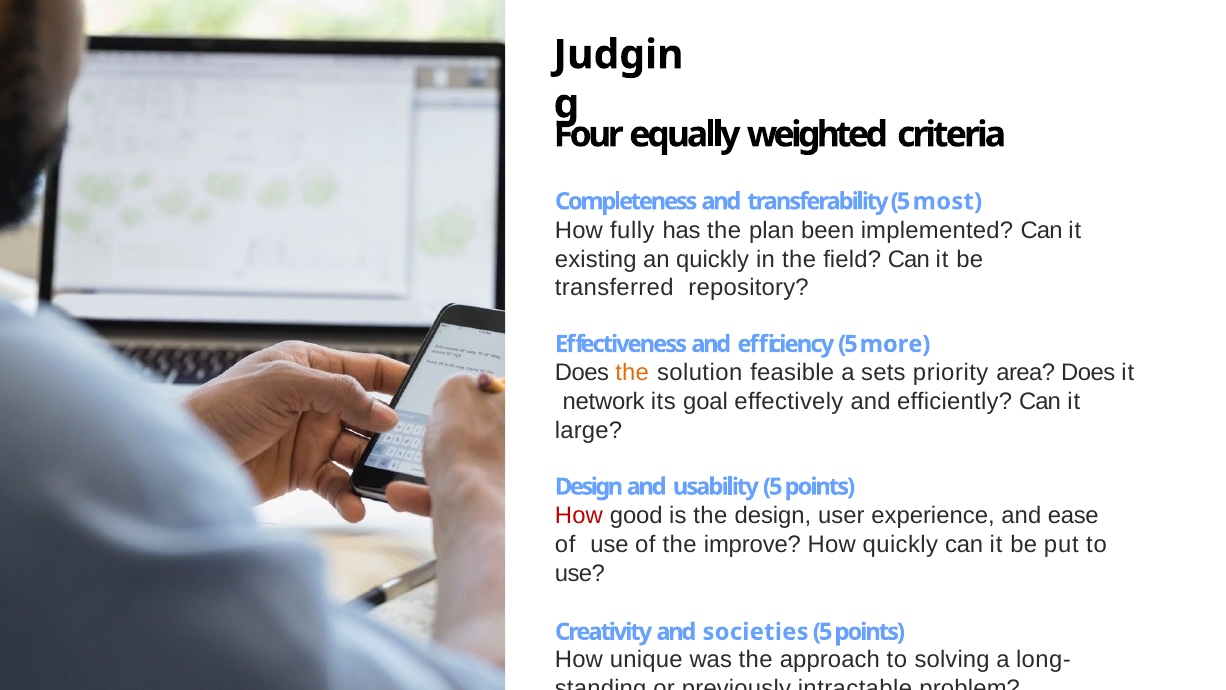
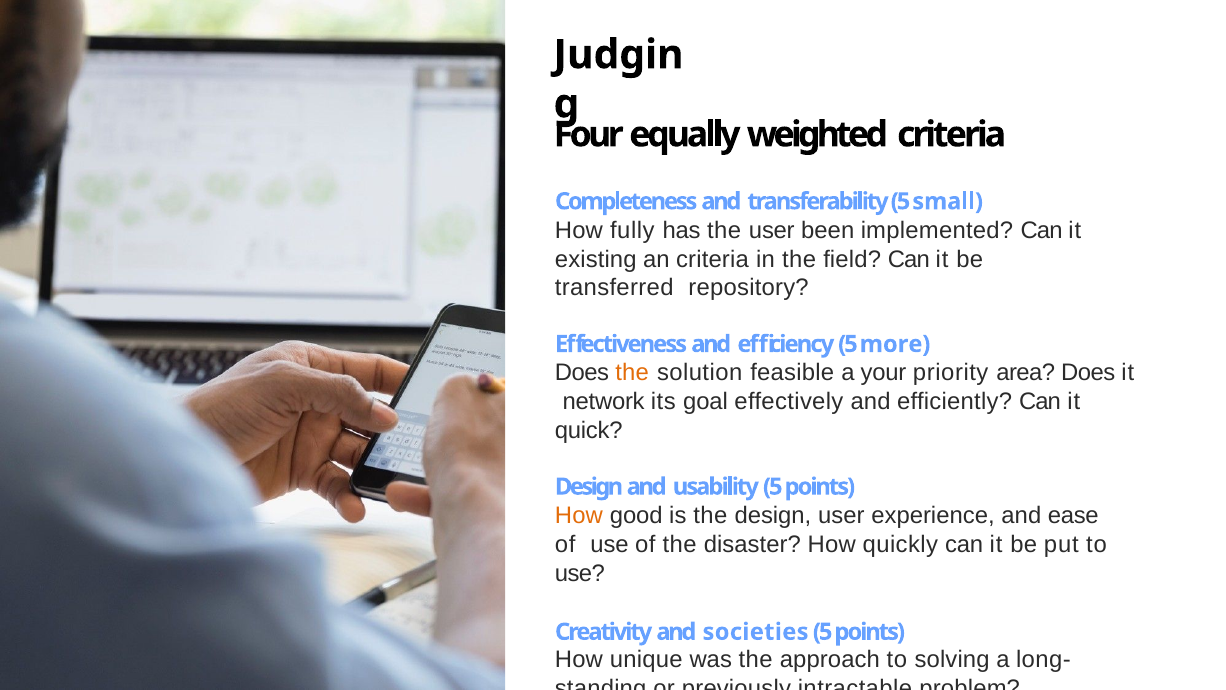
most: most -> small (948, 201)
the plan: plan -> user (772, 230)
an quickly: quickly -> criteria (712, 259)
sets: sets -> your (884, 373)
large: large -> quick (589, 431)
How colour: red -> orange (579, 515)
improve: improve -> disaster (752, 544)
